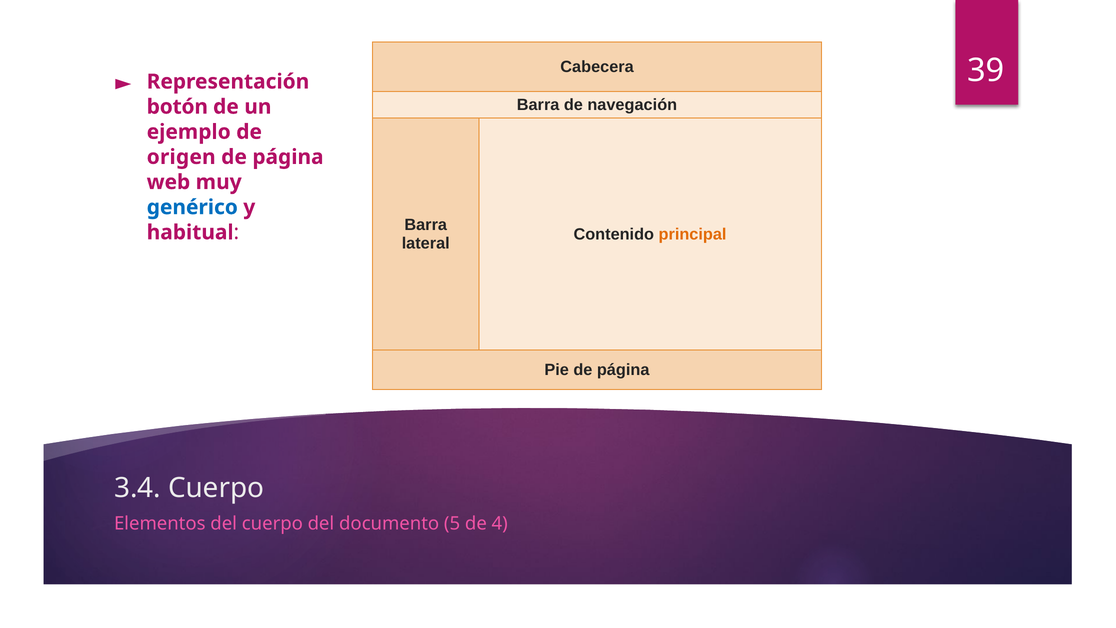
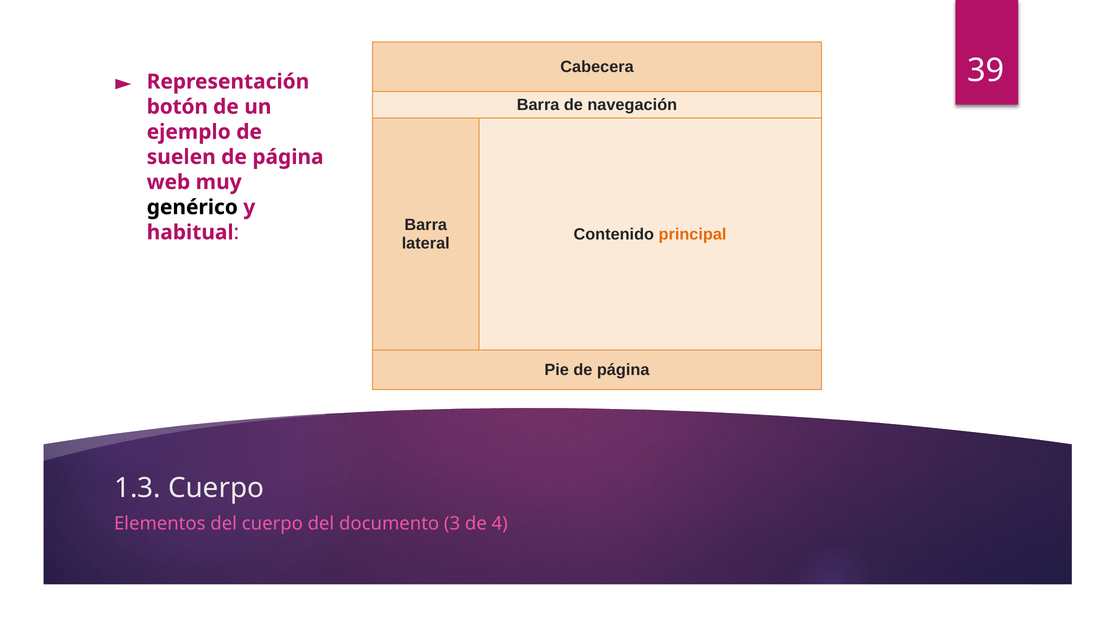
origen: origen -> suelen (181, 157)
genérico colour: blue -> black (192, 207)
3.4: 3.4 -> 1.3 (137, 488)
5: 5 -> 3 (452, 523)
